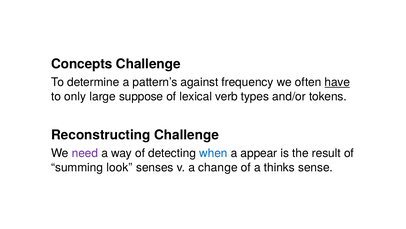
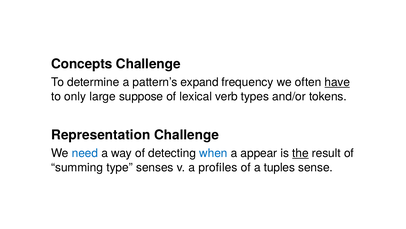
against: against -> expand (200, 82)
Reconstructing: Reconstructing -> Representation (101, 134)
need colour: purple -> blue (85, 153)
the underline: none -> present (301, 153)
look: look -> type (120, 167)
change: change -> profiles (218, 167)
thinks: thinks -> tuples (279, 167)
